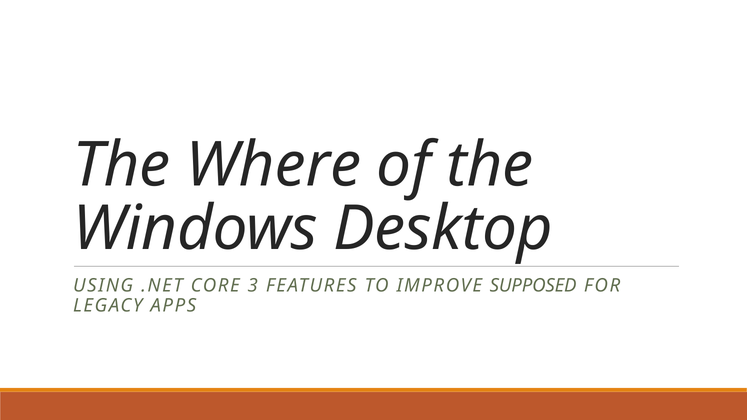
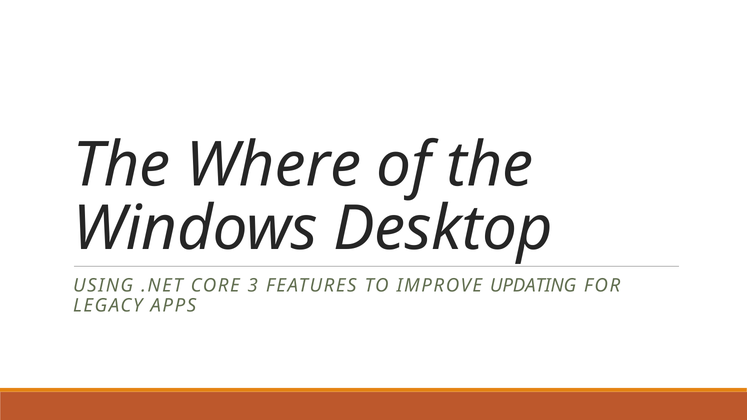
SUPPOSED: SUPPOSED -> UPDATING (533, 286)
